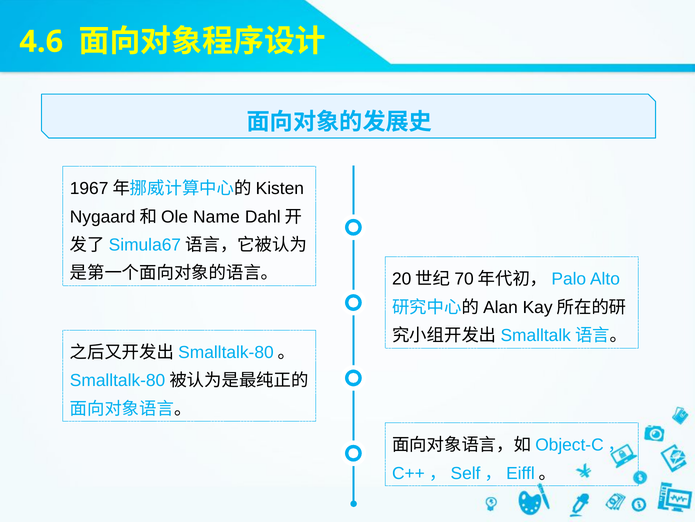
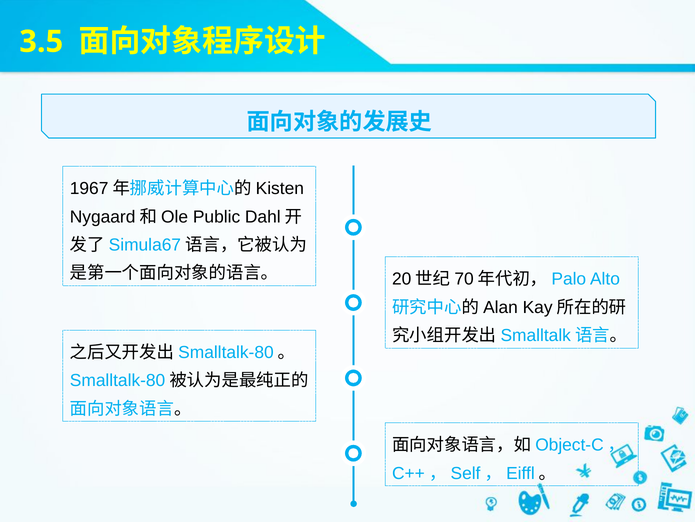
4.6: 4.6 -> 3.5 (41, 42)
Name: Name -> Public (217, 216)
